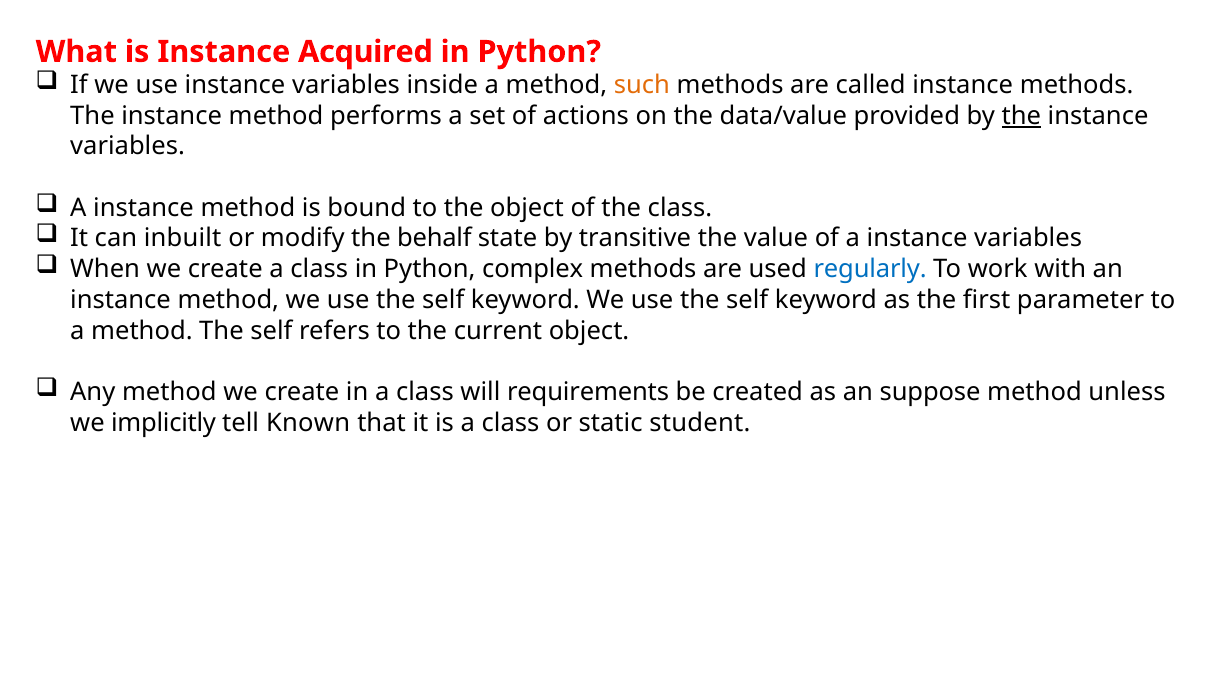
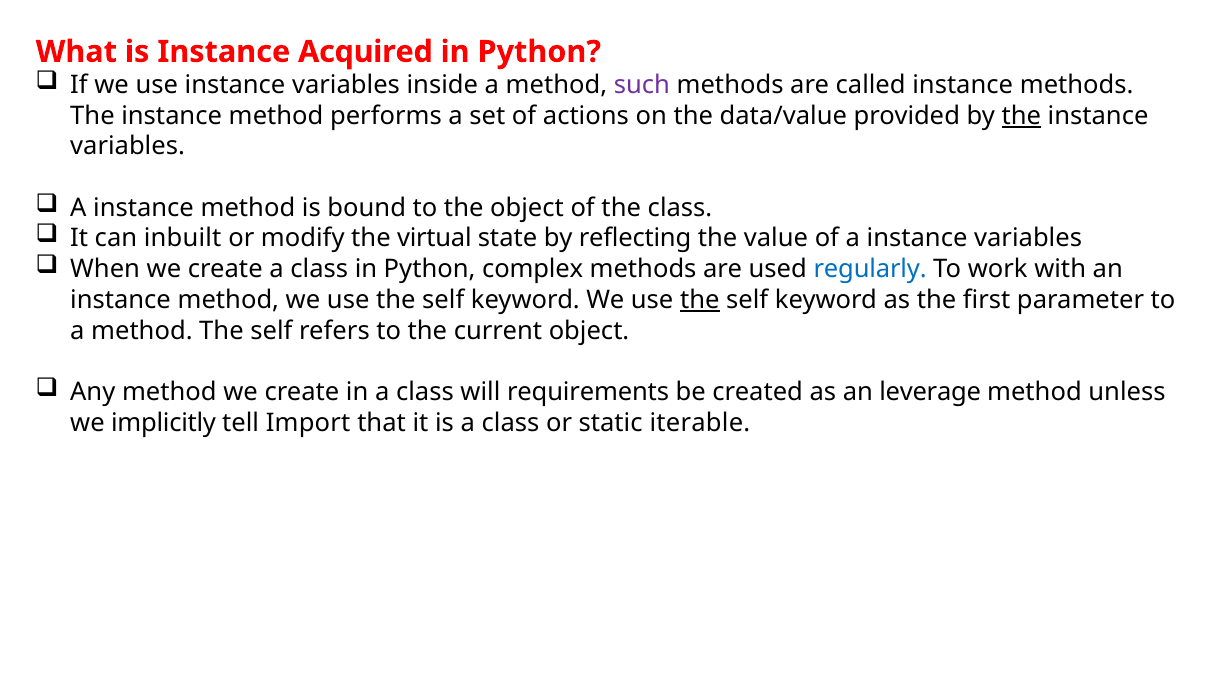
such colour: orange -> purple (642, 85)
behalf: behalf -> virtual (434, 238)
transitive: transitive -> reflecting (635, 238)
the underline: none -> present (700, 300)
suppose: suppose -> leverage (930, 392)
Known: Known -> Import (308, 422)
student: student -> iterable (700, 422)
